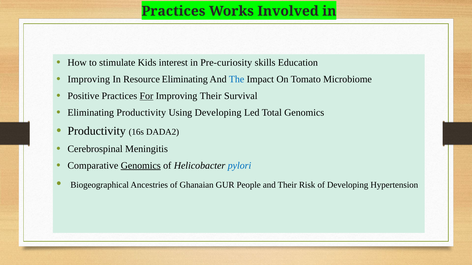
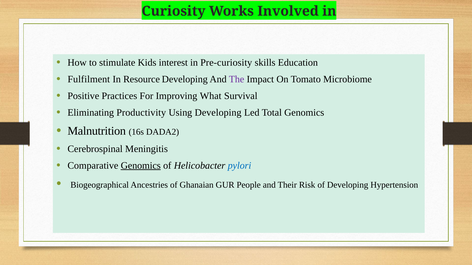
Practices: Practices -> Curiosity (173, 11)
Improving: Improving -> Fulfilment (89, 79)
Resource Eliminating: Eliminating -> Developing (185, 79)
The colour: blue -> purple (237, 79)
For underline: present -> none (146, 96)
Improving Their: Their -> What (211, 96)
Productivity: Productivity -> Malnutrition (97, 131)
